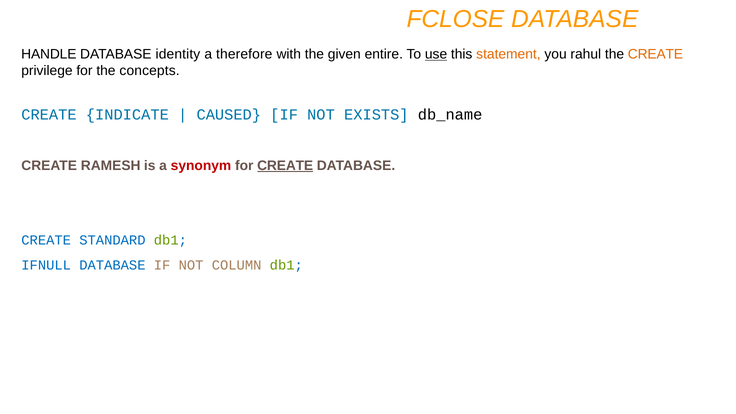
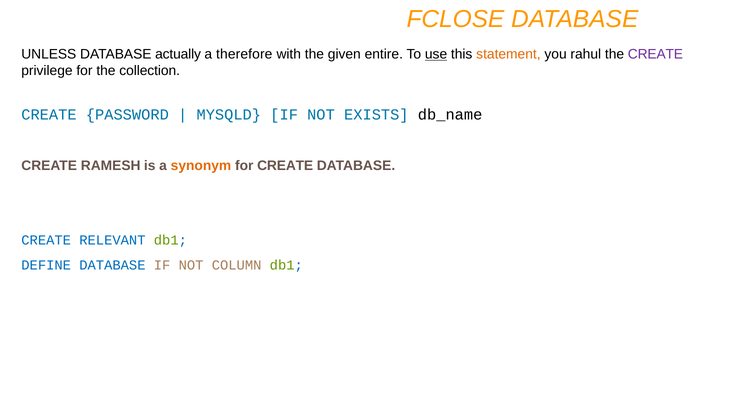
HANDLE: HANDLE -> UNLESS (49, 54)
identity: identity -> actually (178, 54)
CREATE colour: orange -> purple (655, 54)
concepts: concepts -> collection (150, 71)
INDICATE: INDICATE -> PASSWORD (127, 114)
CAUSED: CAUSED -> MYSQLD (229, 114)
synonym colour: red -> orange (201, 166)
CREATE underline: present -> none (285, 166)
STANDARD: STANDARD -> RELEVANT (112, 240)
IFNULL: IFNULL -> DEFINE (46, 265)
